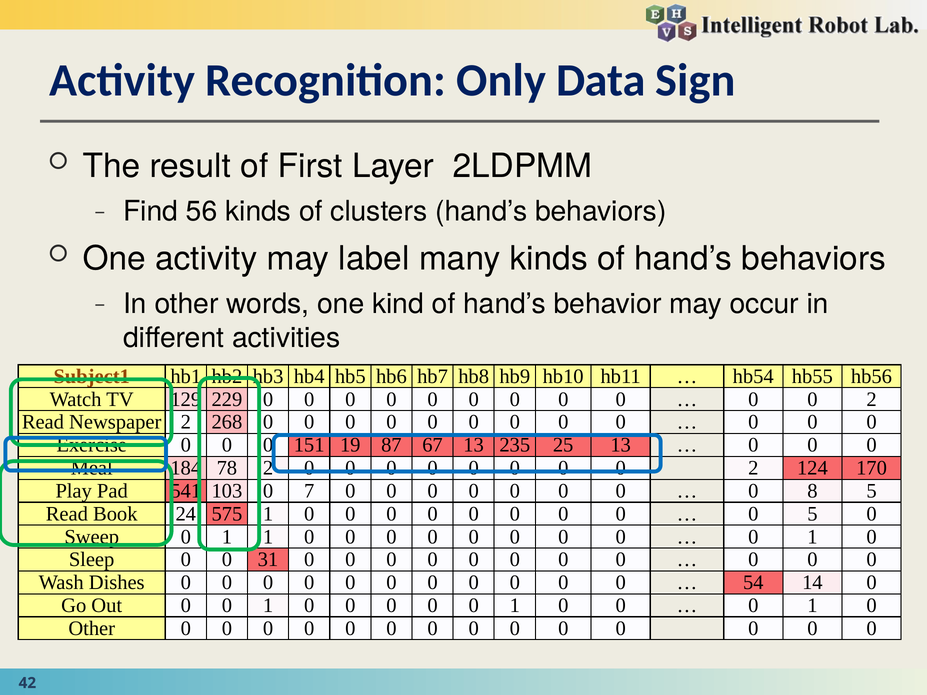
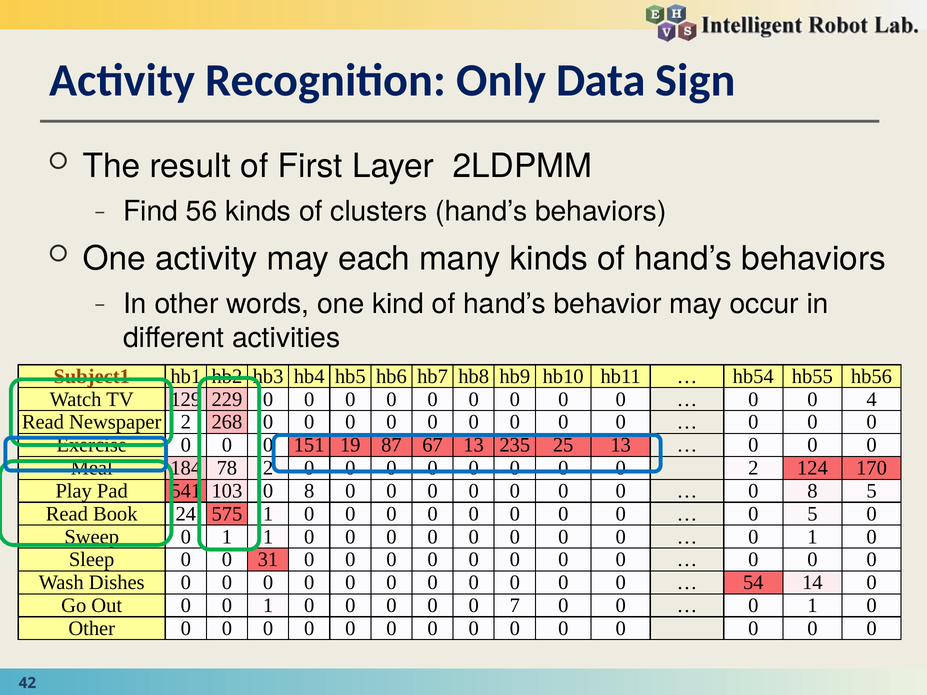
label: label -> each (374, 259)
2: 2 -> 4 (872, 399)
103 0 7: 7 -> 8 (309, 491)
0 0 0 1: 1 -> 7 (515, 606)
